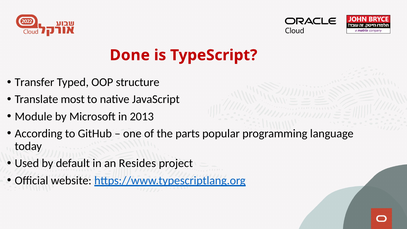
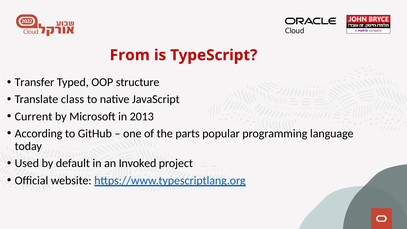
Done: Done -> From (130, 55)
most: most -> class (73, 99)
Module: Module -> Current (34, 116)
Resides: Resides -> Invoked (138, 163)
